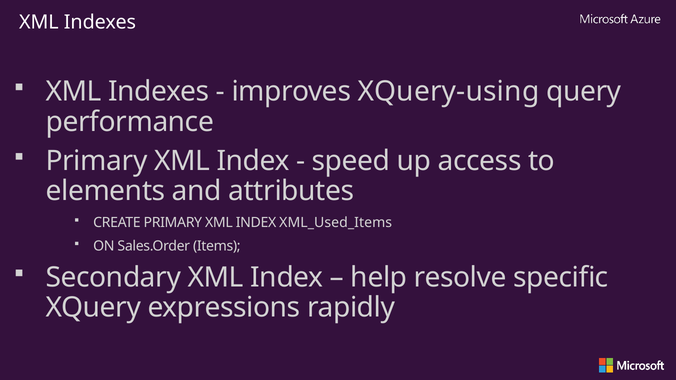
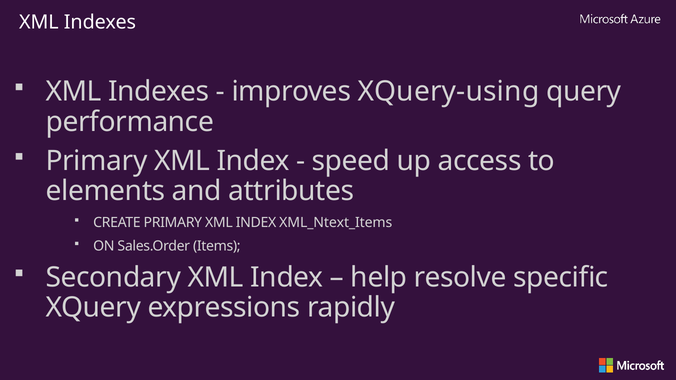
XML_Used_Items: XML_Used_Items -> XML_Ntext_Items (336, 223)
